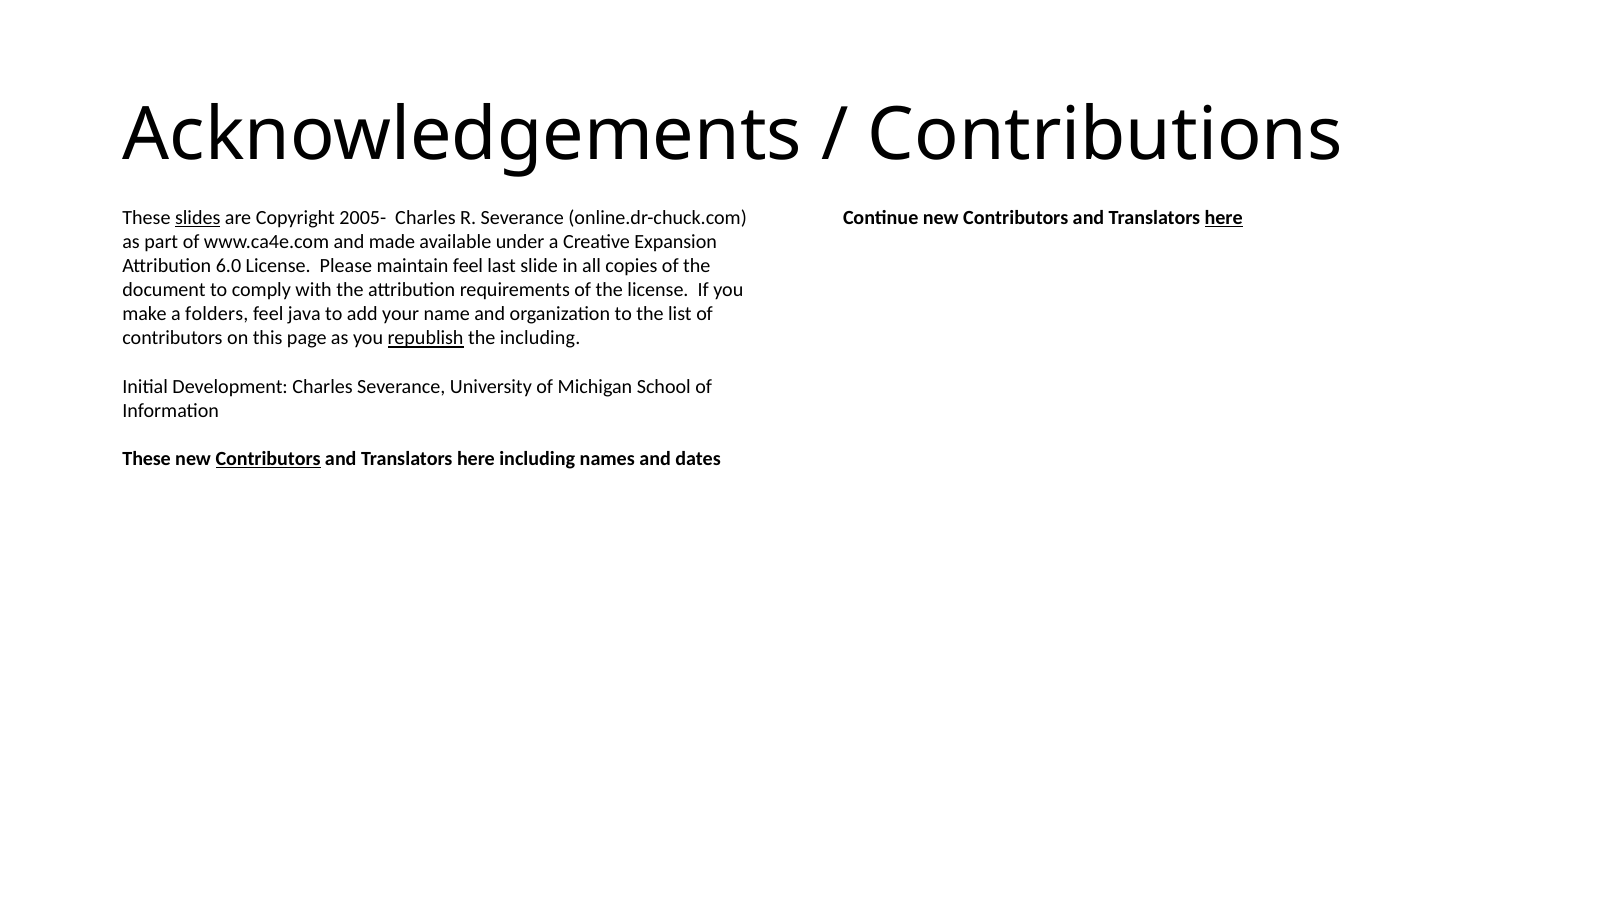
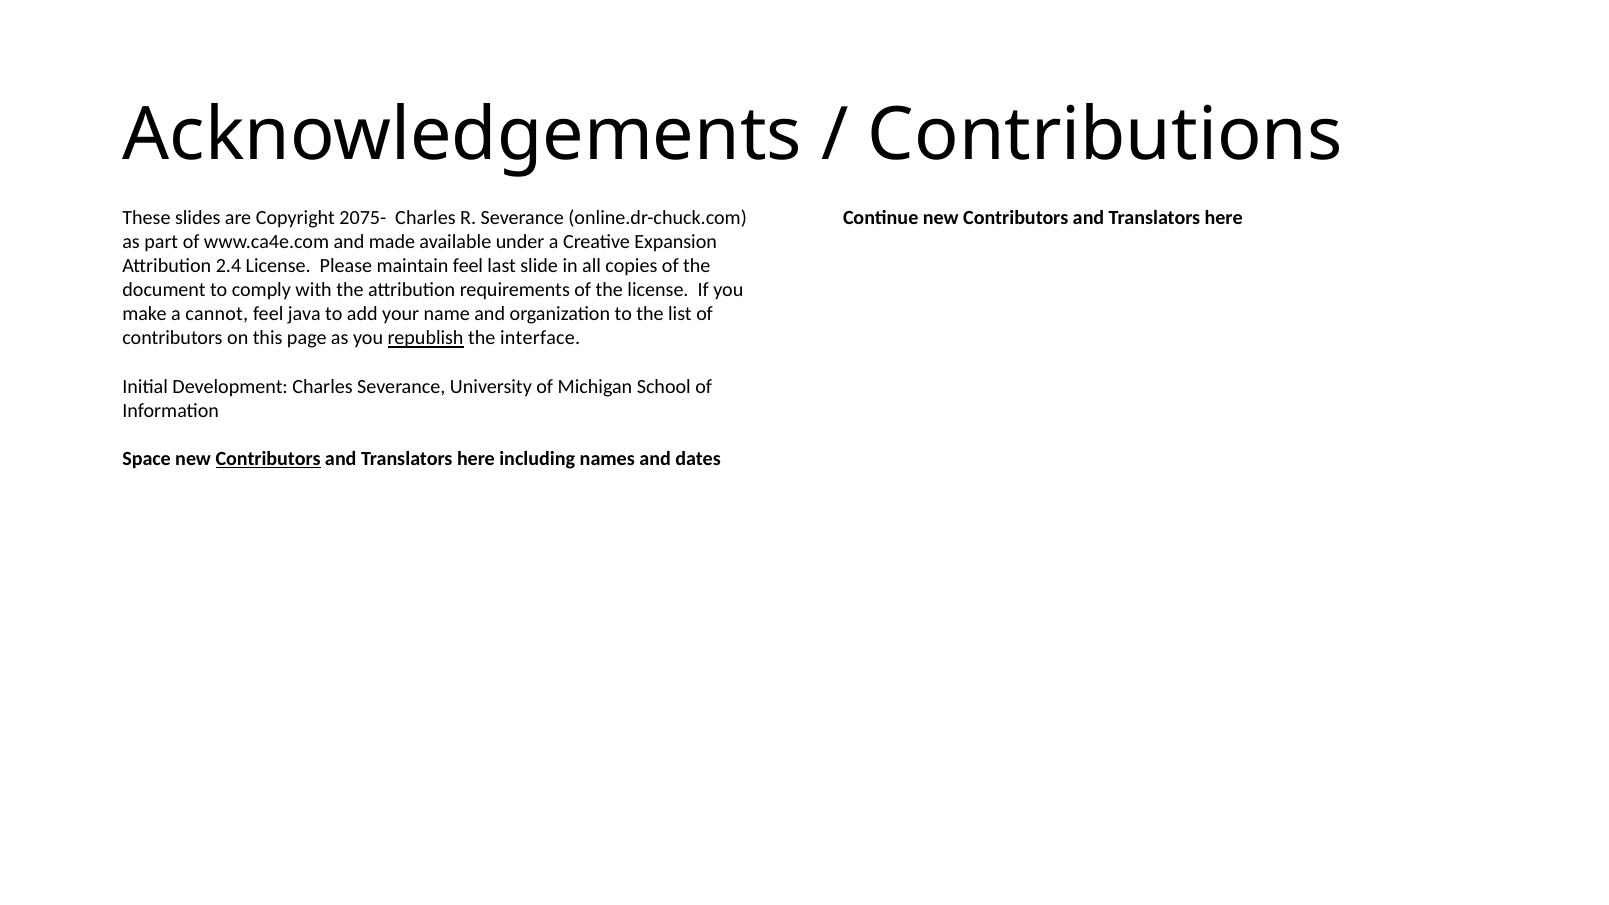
slides underline: present -> none (198, 218)
2005-: 2005- -> 2075- (363, 218)
here underline: present -> none (1224, 218)
6.0: 6.0 -> 2.4 (228, 266)
folders: folders -> cannot (217, 314)
the including: including -> interface (540, 338)
These: These -> Space (147, 459)
